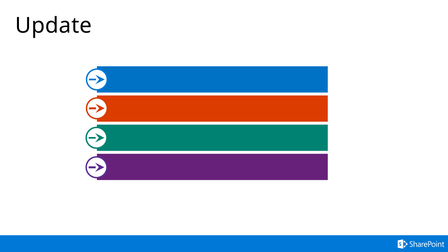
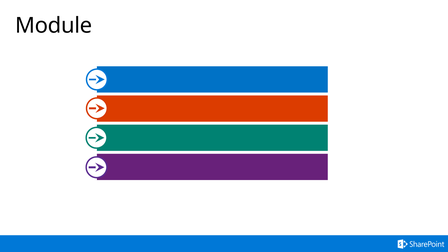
Update: Update -> Module (54, 26)
